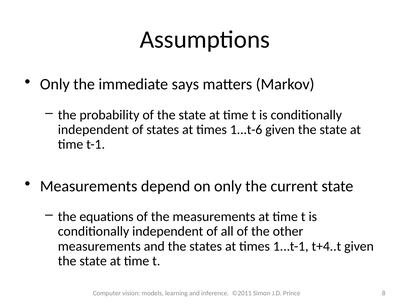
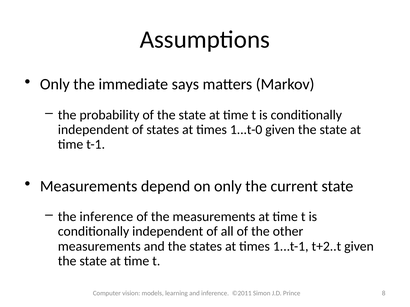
1...t-6: 1...t-6 -> 1...t-0 (246, 130)
the equations: equations -> inference (106, 217)
t+4..t: t+4..t -> t+2..t (326, 247)
